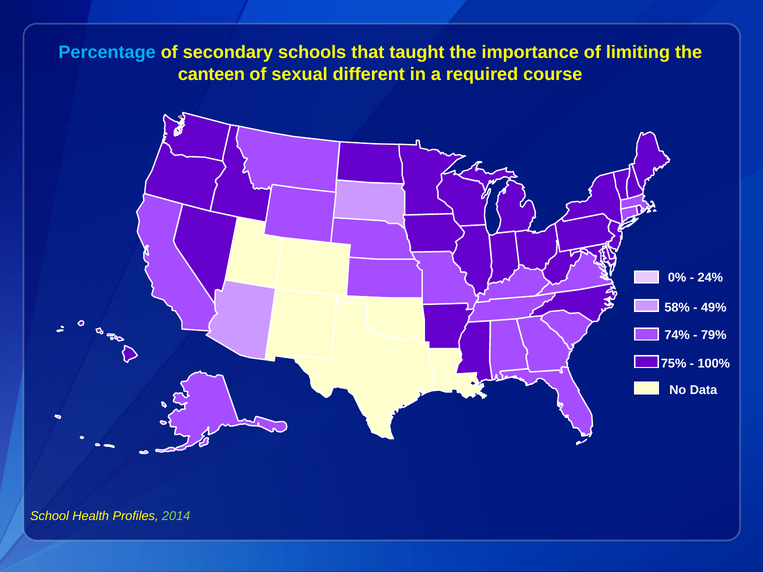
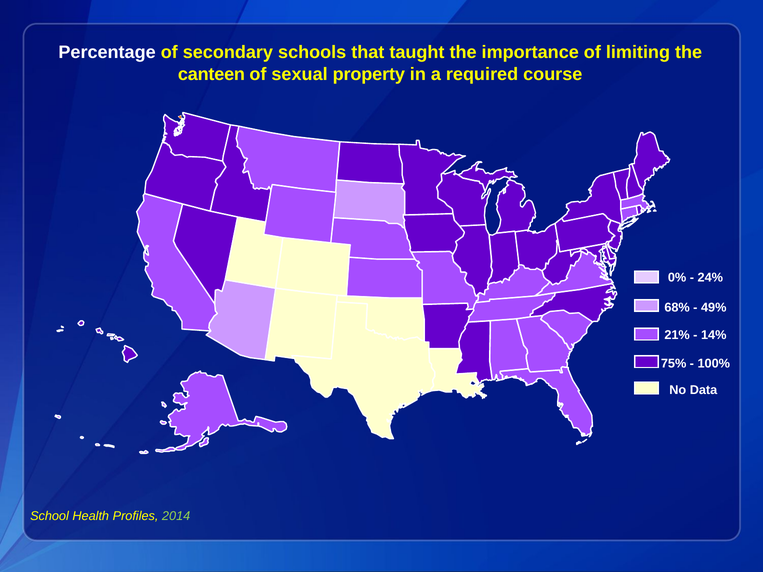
Percentage colour: light blue -> white (107, 53)
different: different -> property (369, 74)
58%: 58% -> 68% (677, 307)
74%: 74% -> 21% (677, 335)
79%: 79% -> 14% (714, 335)
